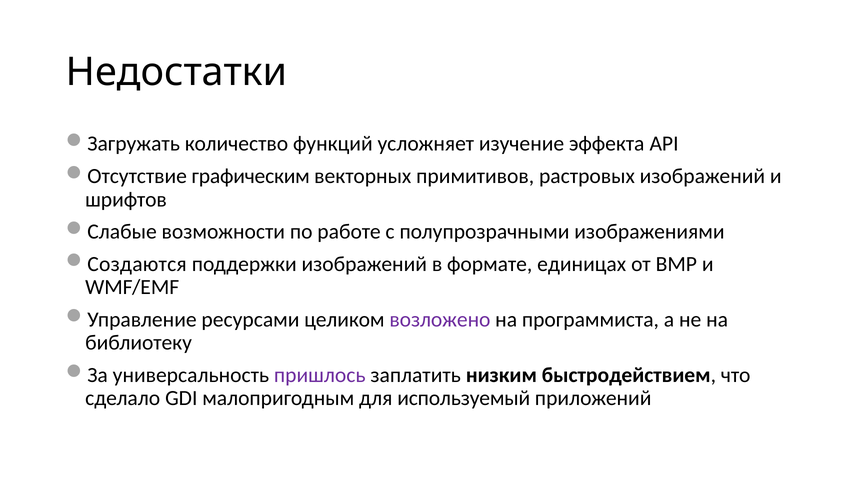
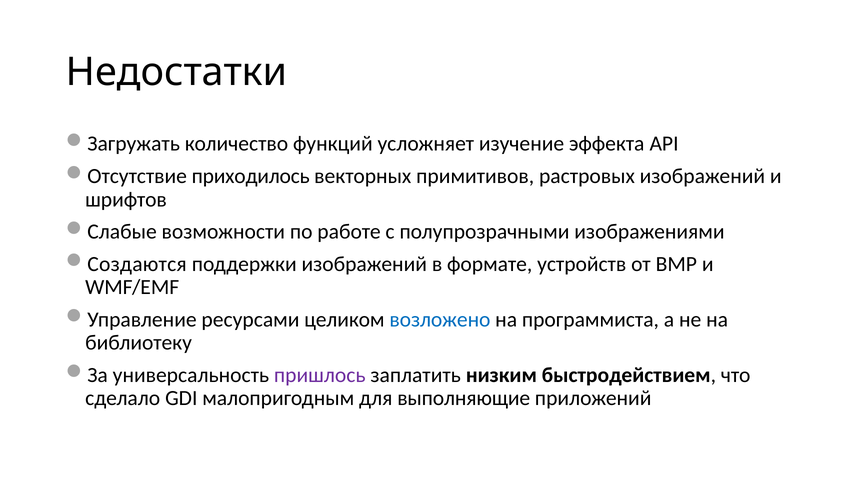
графическим: графическим -> приходилось (251, 176)
единицах: единицах -> устройств (582, 264)
возложено colour: purple -> blue (440, 320)
используемый: используемый -> выполняющие (464, 399)
